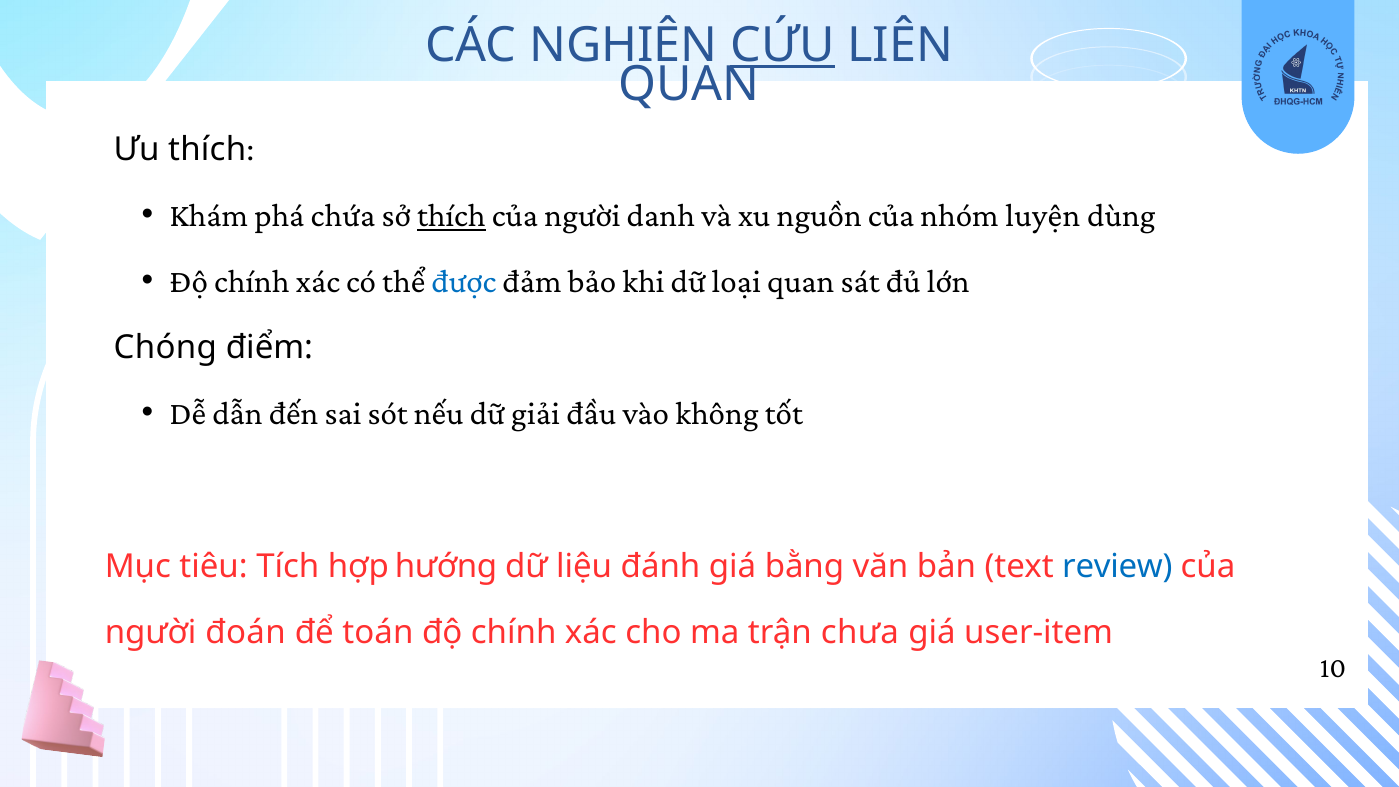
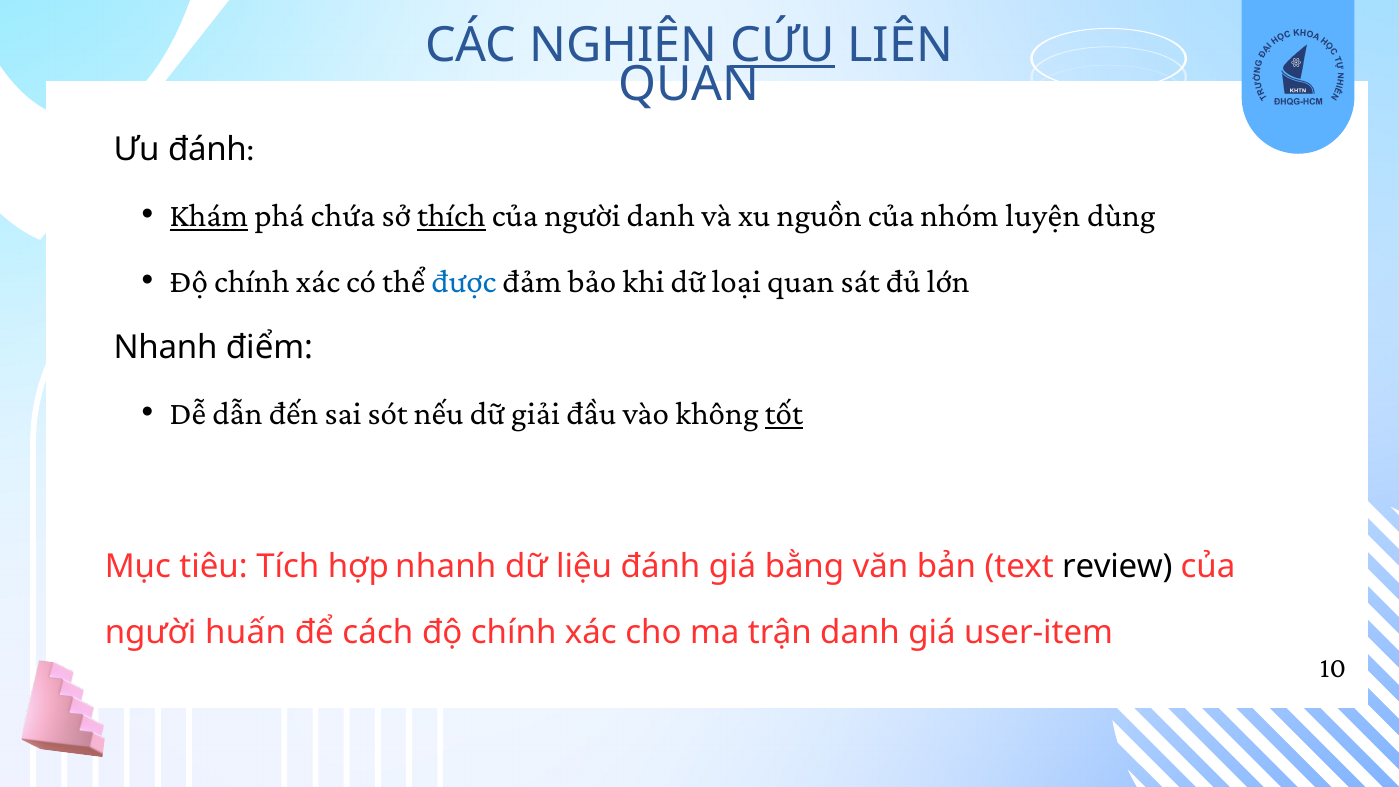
Ưu thích: thích -> đánh (207, 149)
Khám underline: none -> present (209, 215)
Chóng: Chóng -> Nhanh (166, 348)
tốt underline: none -> present (784, 414)
hợp hướng: hướng -> nhanh (446, 567)
review colour: blue -> black (1117, 567)
đoán: đoán -> huấn (246, 633)
toán: toán -> cách (378, 633)
trận chưa: chưa -> danh (860, 633)
